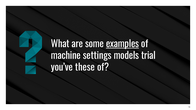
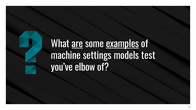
are underline: none -> present (77, 44)
trial: trial -> test (148, 56)
these: these -> elbow (85, 68)
